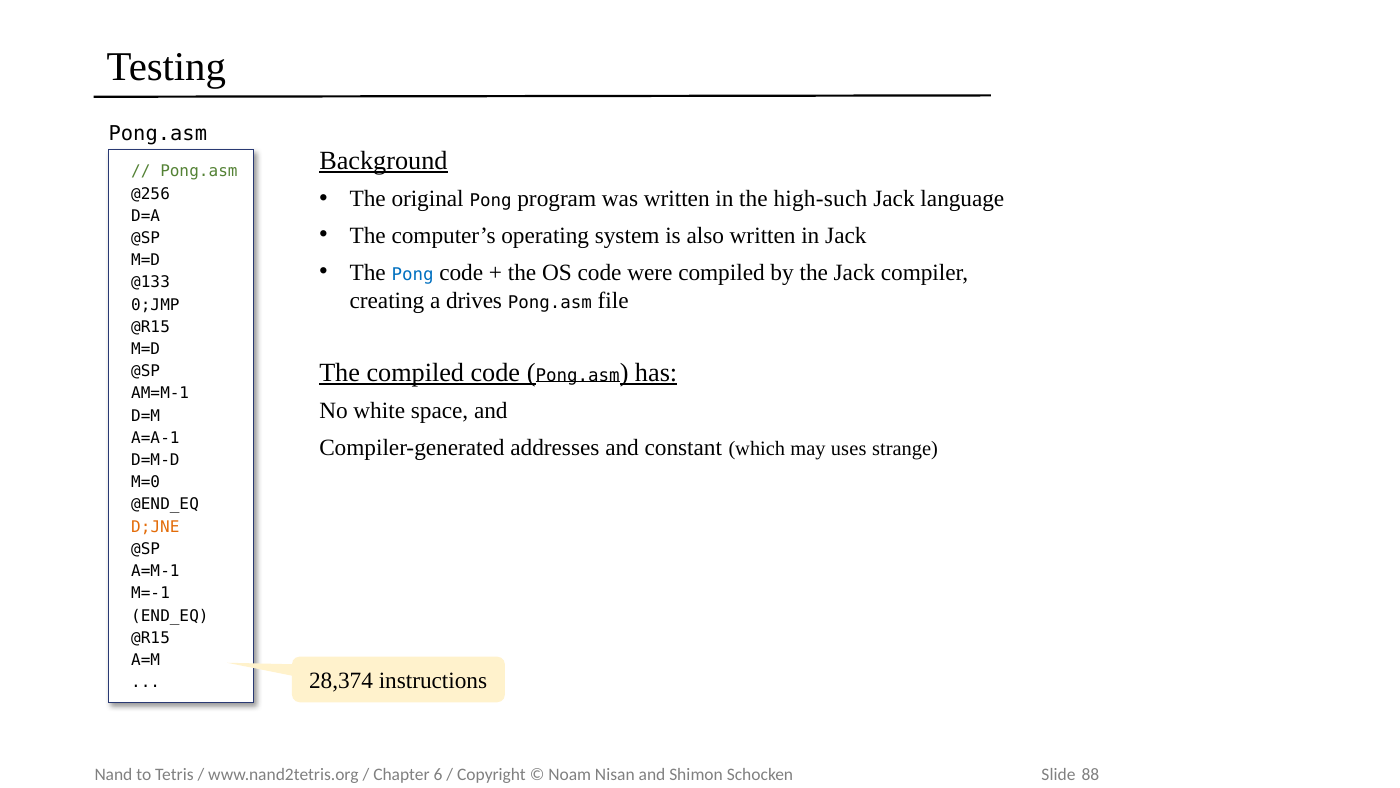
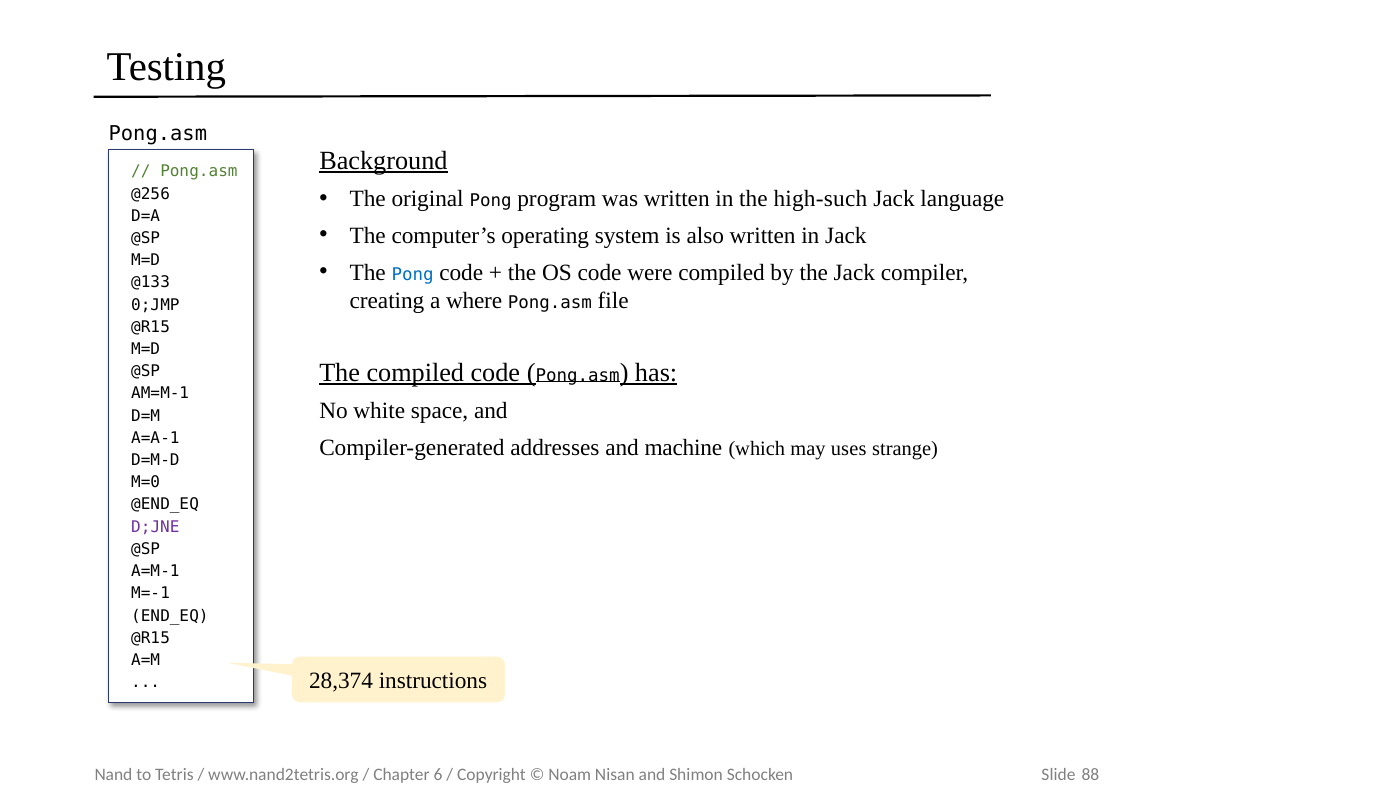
drives: drives -> where (474, 300)
constant: constant -> machine (683, 447)
D;JNE colour: orange -> purple (155, 527)
